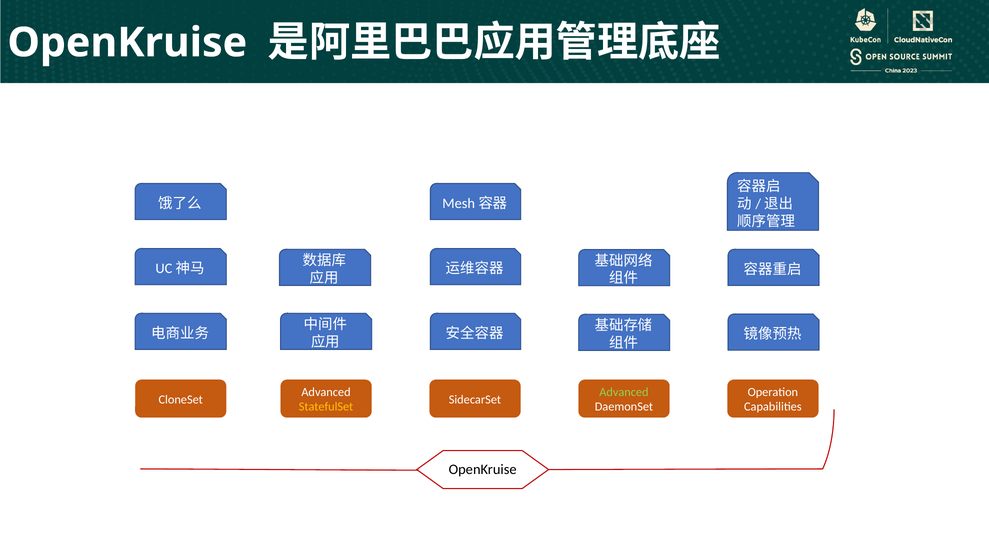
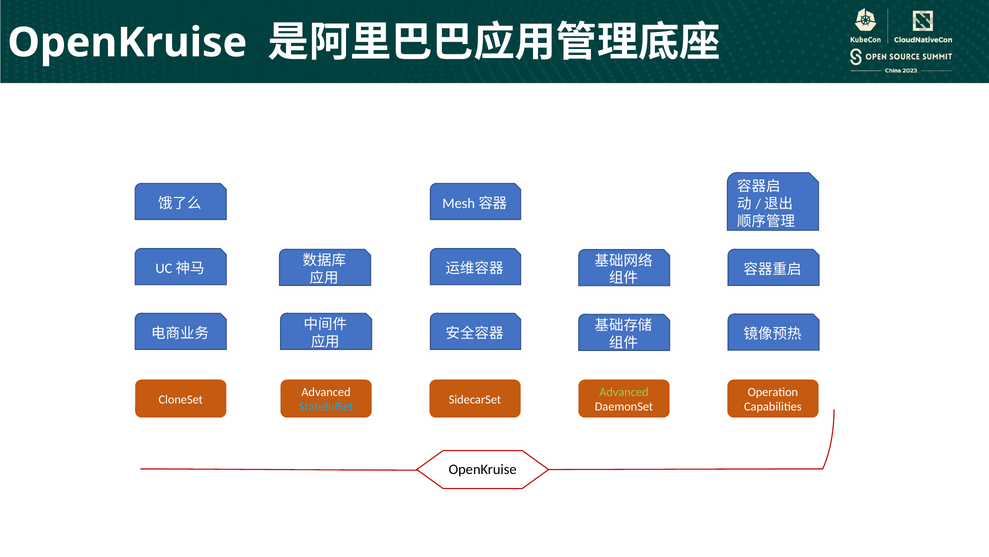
StatefulSet colour: yellow -> light blue (326, 406)
